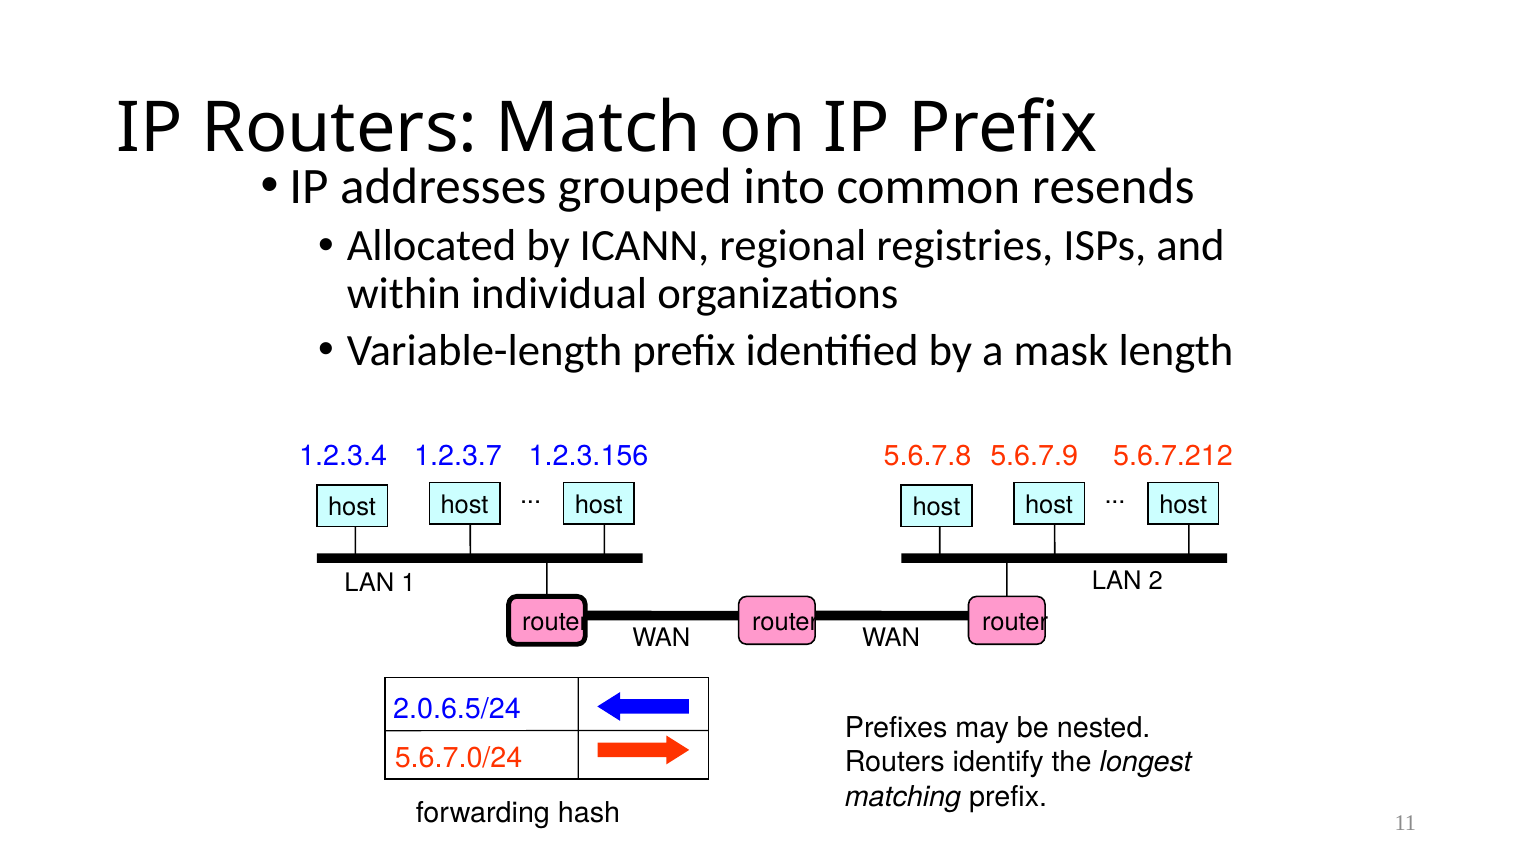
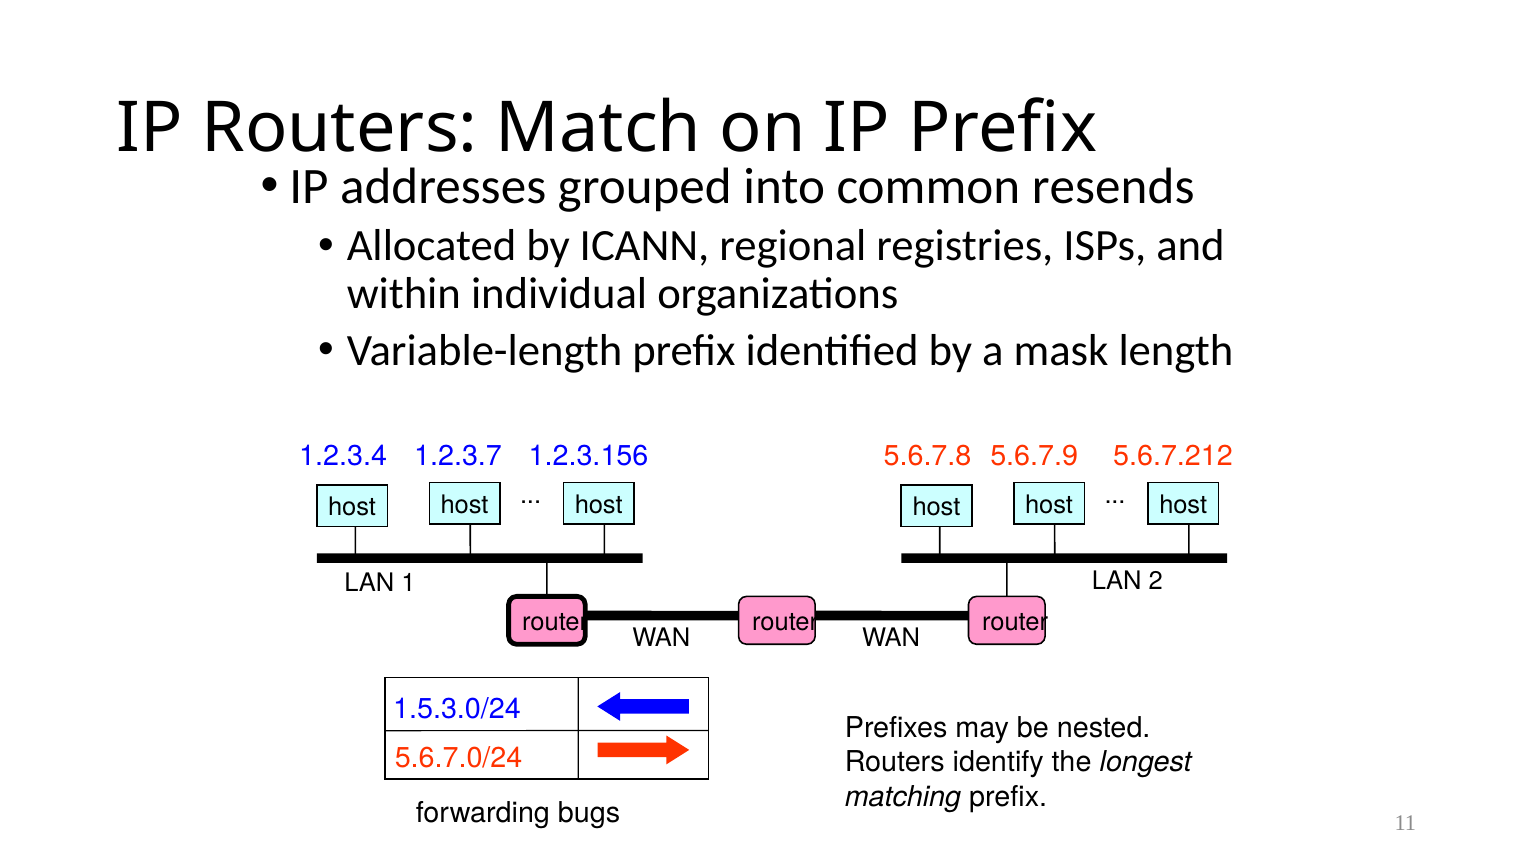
2.0.6.5/24: 2.0.6.5/24 -> 1.5.3.0/24 (457, 710)
hash: hash -> bugs (589, 814)
